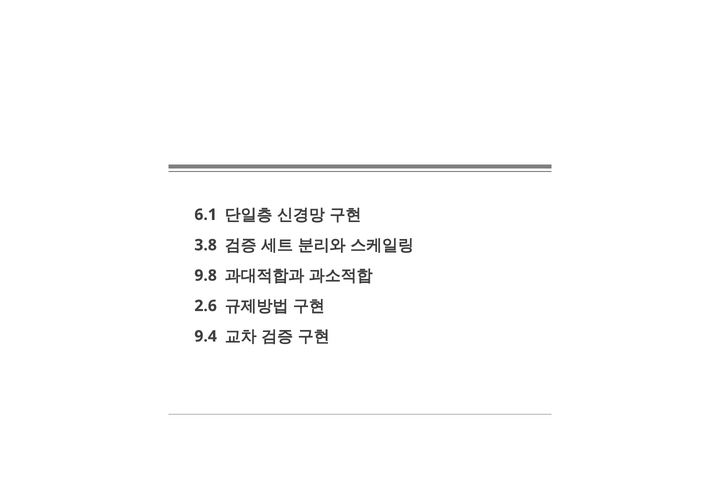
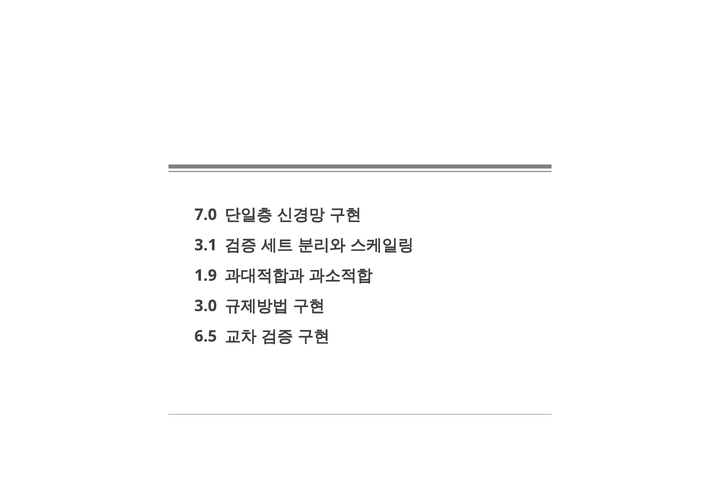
6.1: 6.1 -> 7.0 (206, 215)
3.8: 3.8 -> 3.1 (206, 245)
9.8: 9.8 -> 1.9 (206, 275)
2.6: 2.6 -> 3.0 (206, 306)
9.4: 9.4 -> 6.5 (206, 336)
